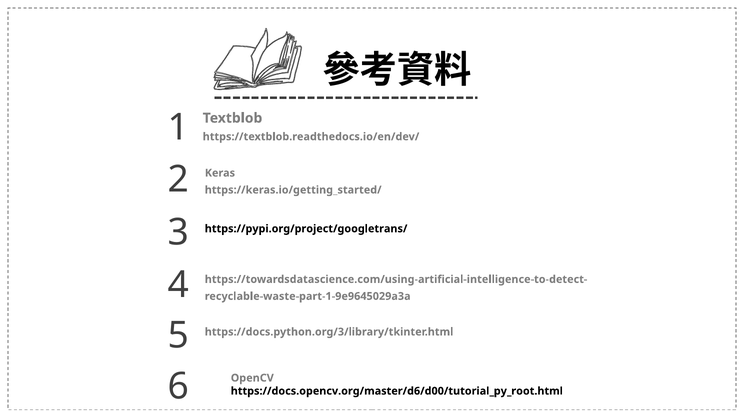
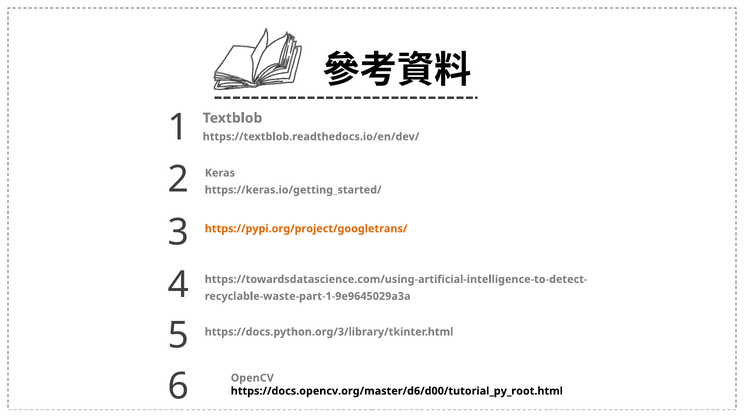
https://pypi.org/project/googletrans/ colour: black -> orange (306, 228)
